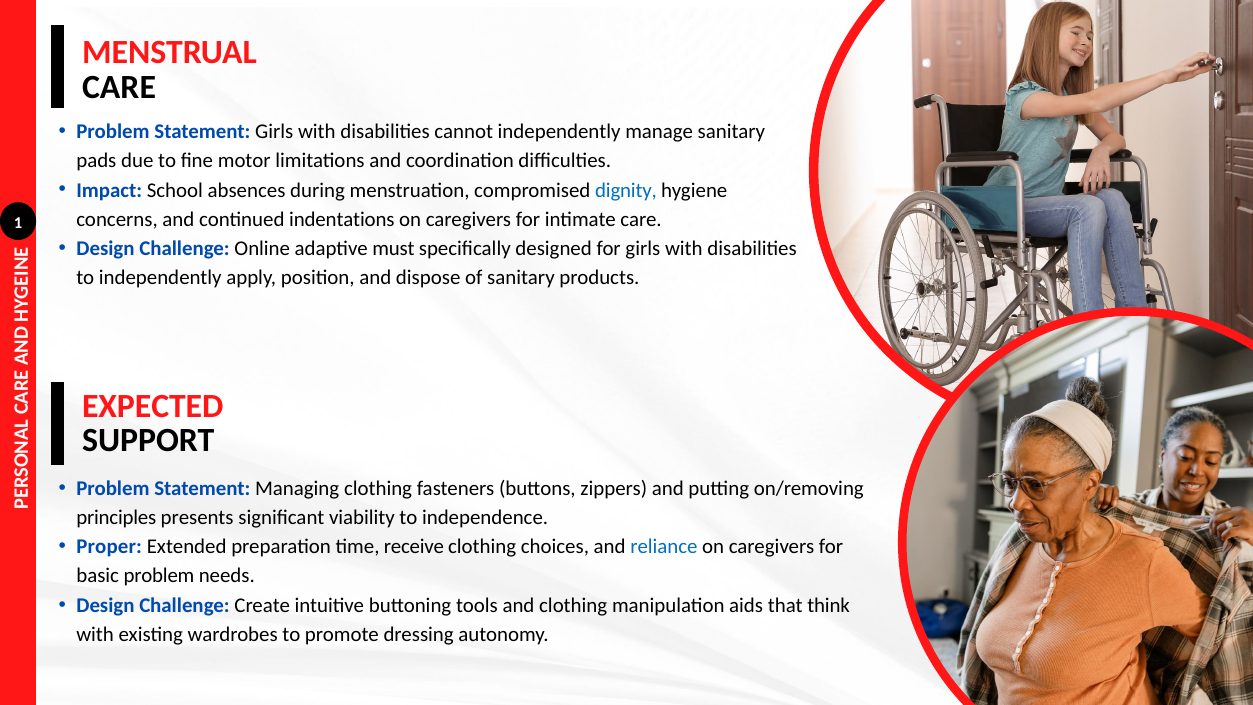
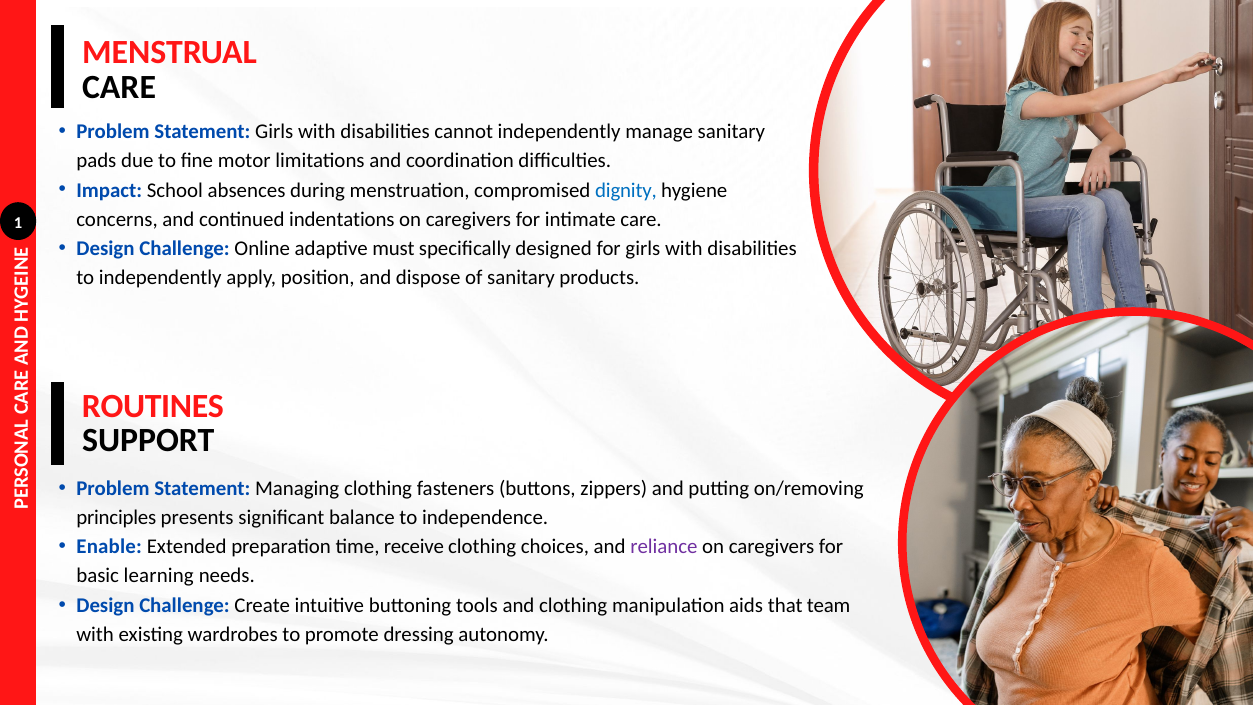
EXPECTED: EXPECTED -> ROUTINES (153, 406)
viability: viability -> balance (362, 518)
Proper: Proper -> Enable (109, 547)
reliance colour: blue -> purple (664, 547)
basic problem: problem -> learning (159, 576)
think: think -> team (829, 605)
